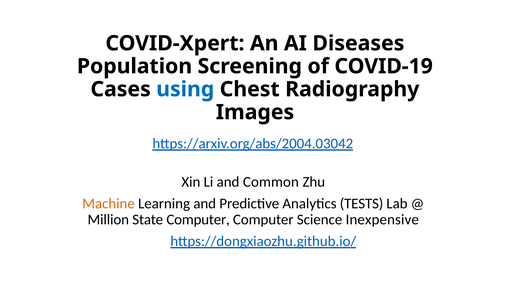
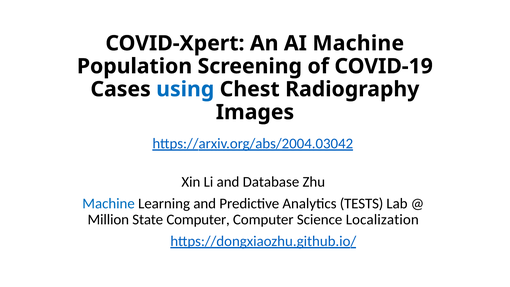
AI Diseases: Diseases -> Machine (358, 43)
Common: Common -> Database (271, 182)
Machine colour: orange -> blue (109, 203)
Inexpensive: Inexpensive -> Localization (382, 219)
